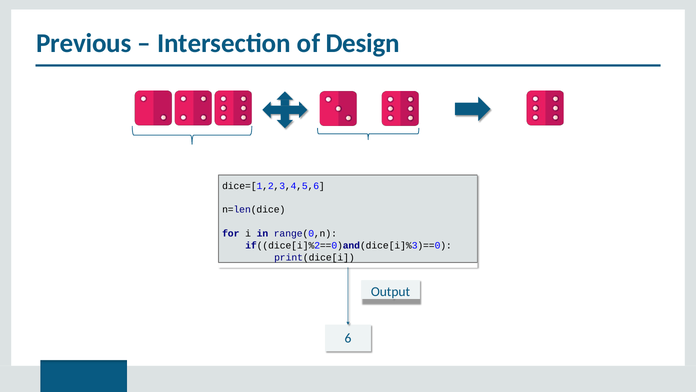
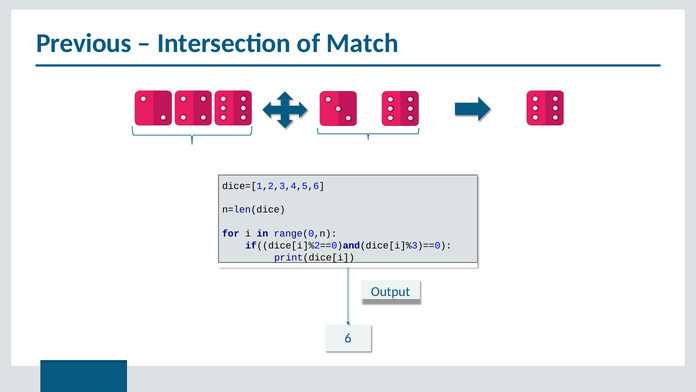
Design: Design -> Match (363, 43)
